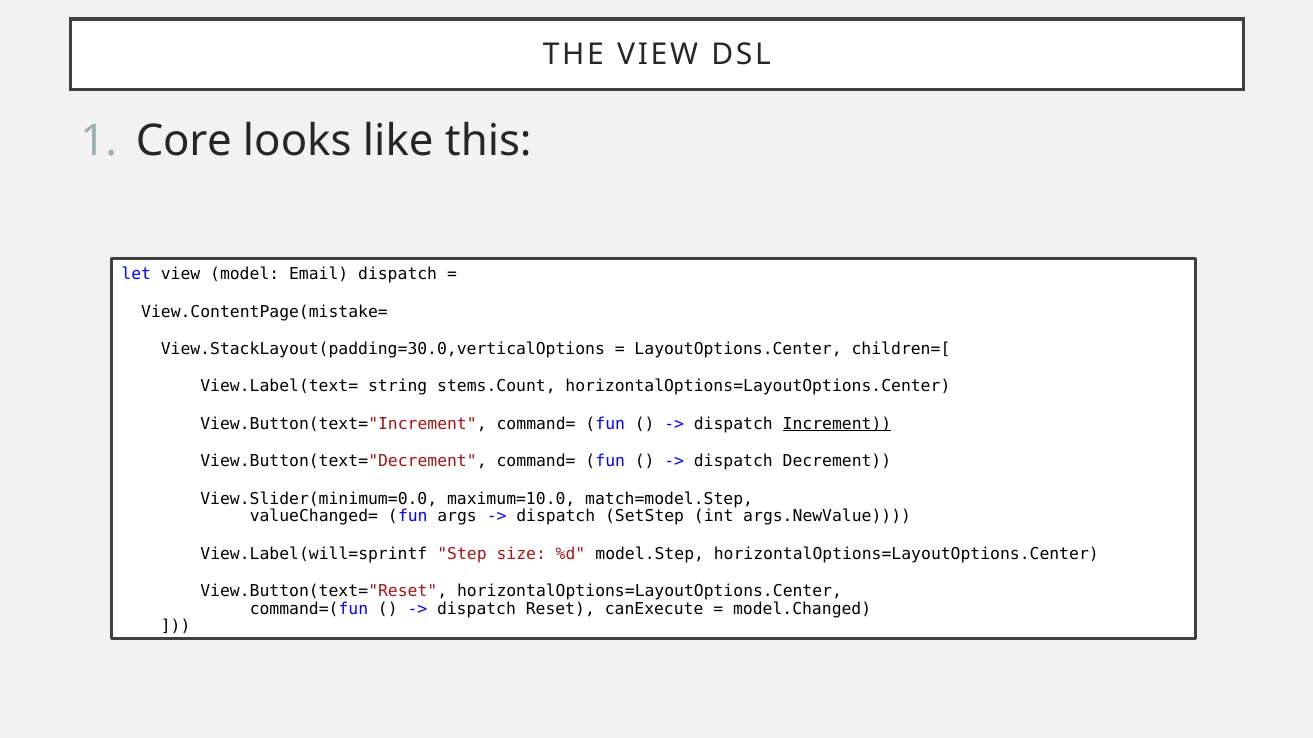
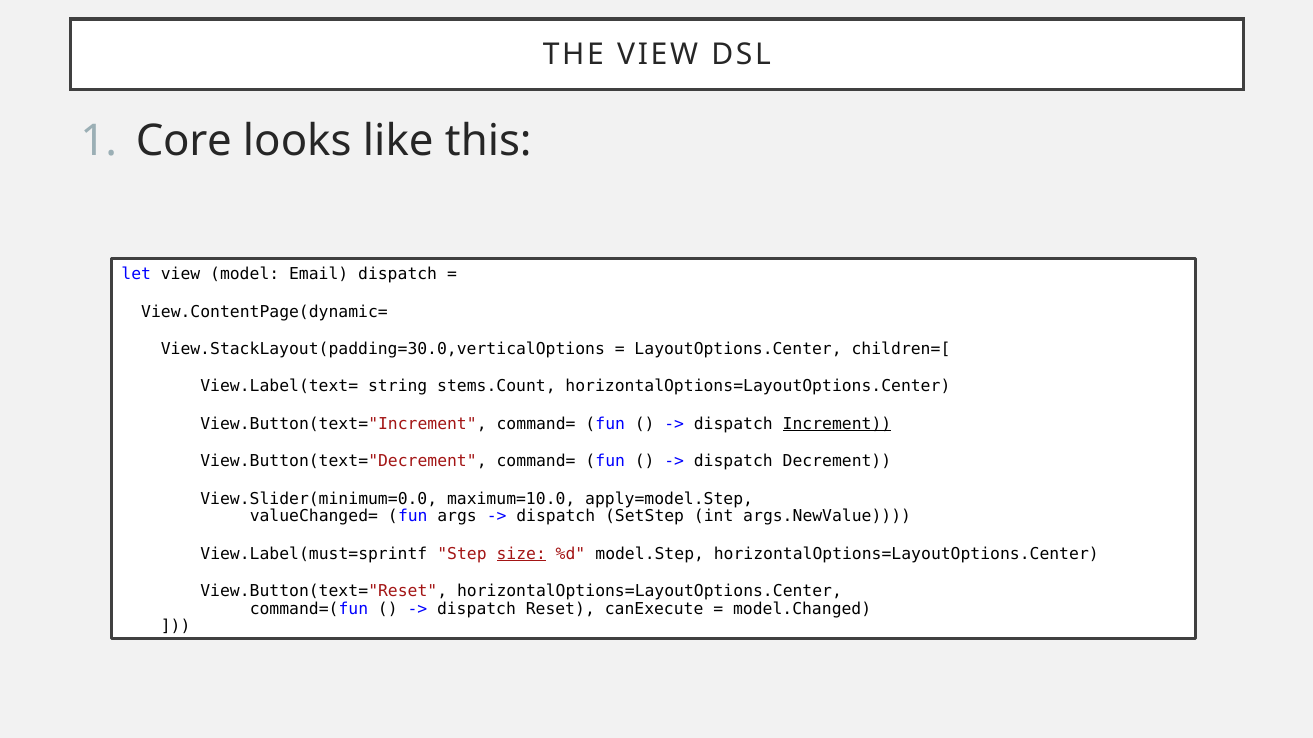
View.ContentPage(mistake=: View.ContentPage(mistake= -> View.ContentPage(dynamic= (264, 312)
match=model.Step: match=model.Step -> apply=model.Step (669, 499)
View.Label(will=sprintf: View.Label(will=sprintf -> View.Label(must=sprintf (314, 554)
size underline: none -> present (521, 554)
